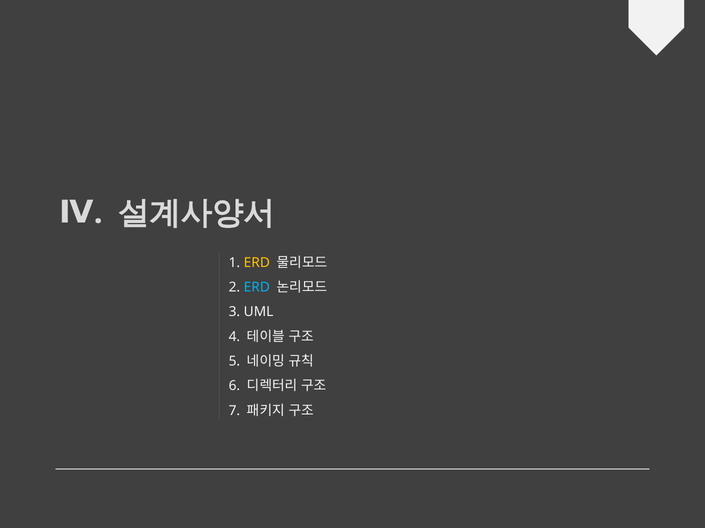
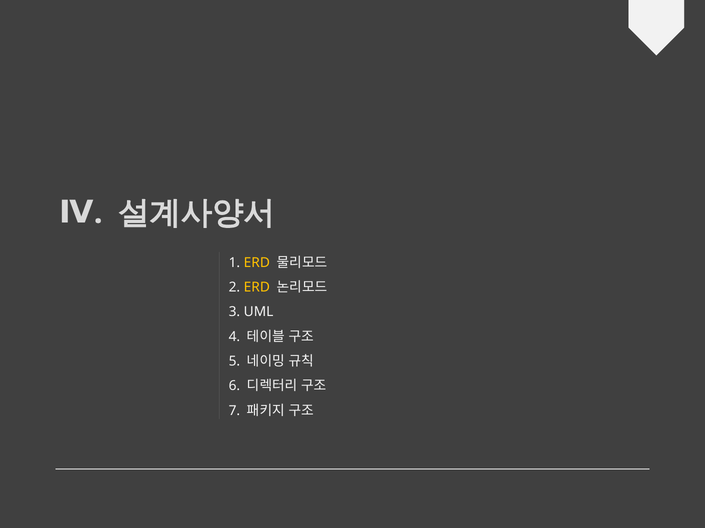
ERD colour: light blue -> yellow (257, 288)
